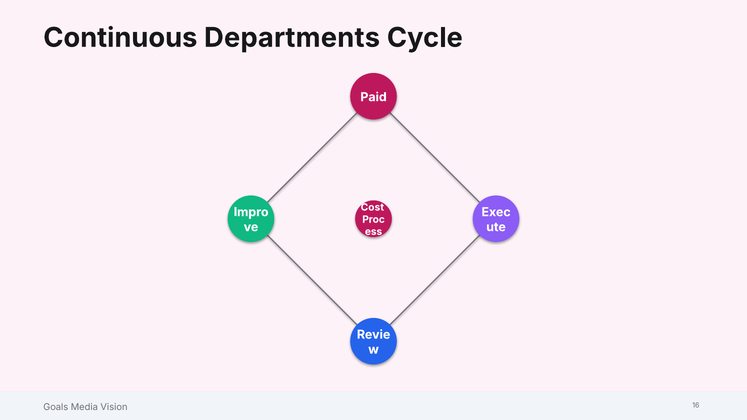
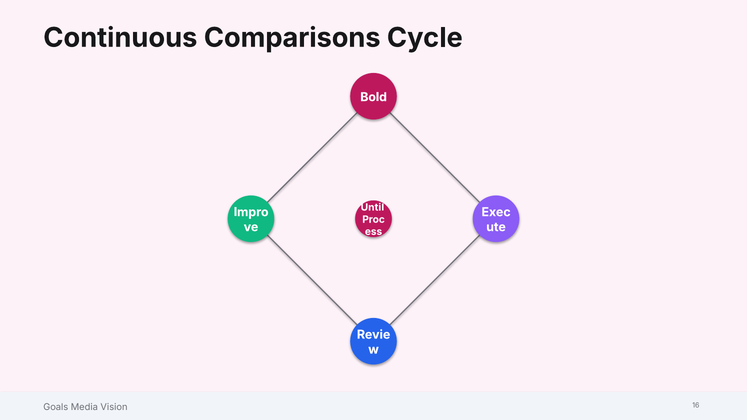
Departments: Departments -> Comparisons (292, 38)
Paid: Paid -> Bold (374, 97)
Cost: Cost -> Until (372, 207)
